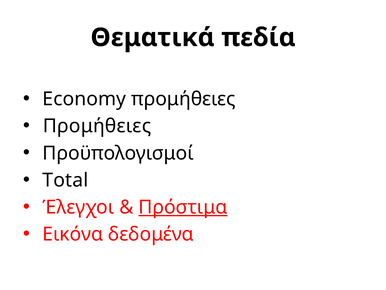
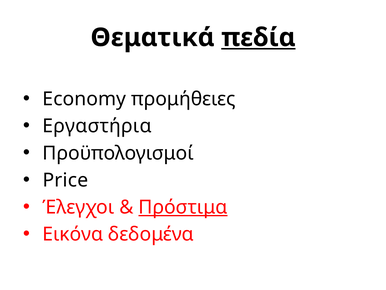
πεδία underline: none -> present (258, 38)
Προμήθειες: Προμήθειες -> Εργαστήρια (97, 126)
Total: Total -> Price (65, 180)
